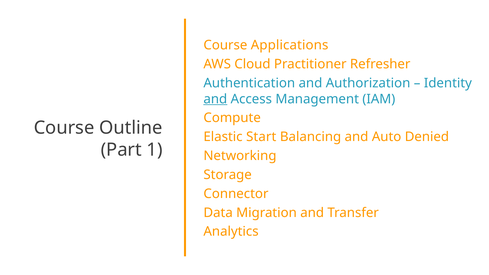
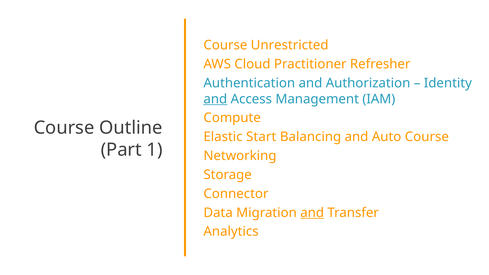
Applications: Applications -> Unrestricted (290, 45)
Auto Denied: Denied -> Course (427, 137)
and underline: none -> present (312, 213)
